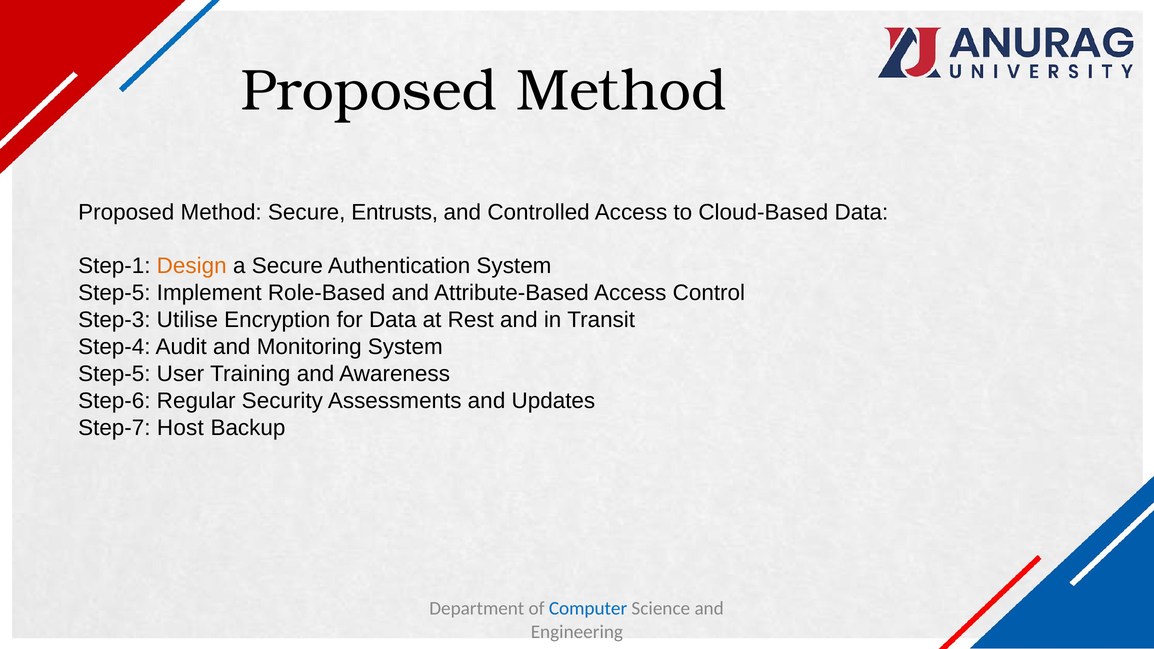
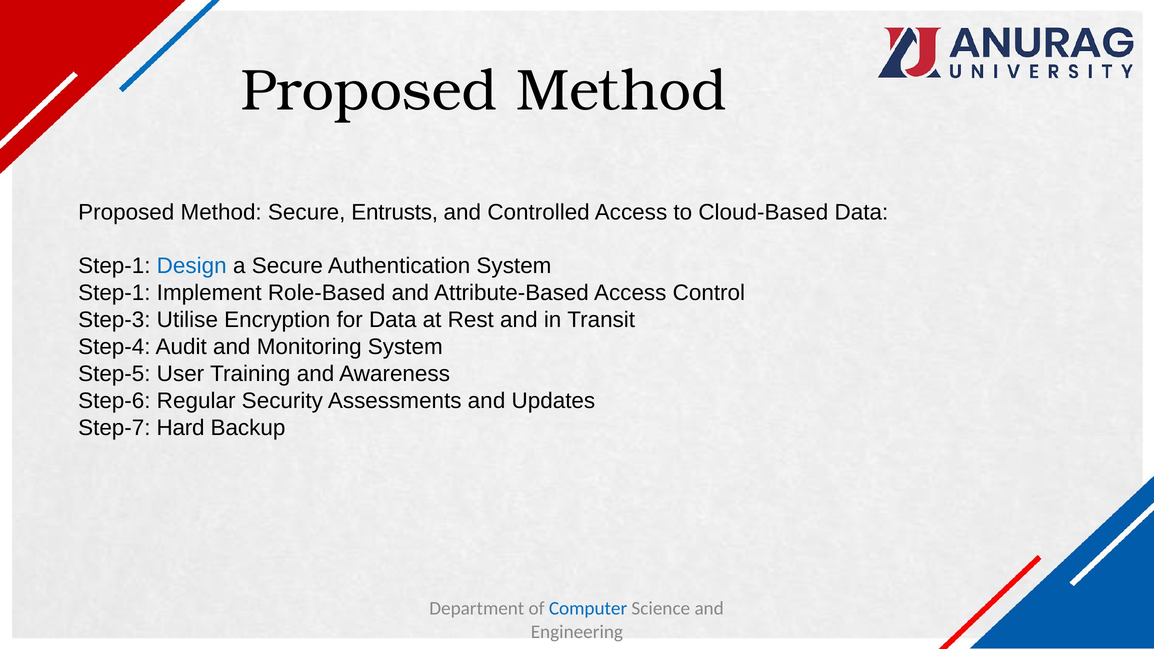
Design colour: orange -> blue (192, 266)
Step-5: Step-5 -> Step-1 (114, 293)
Host: Host -> Hard (181, 428)
